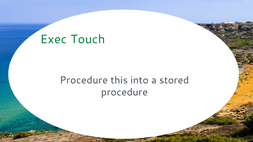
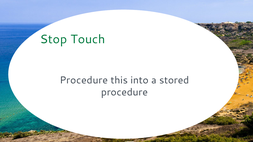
Exec: Exec -> Stop (53, 39)
